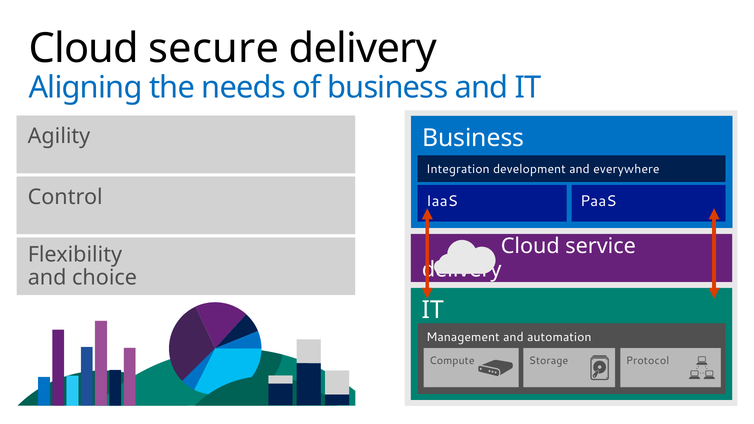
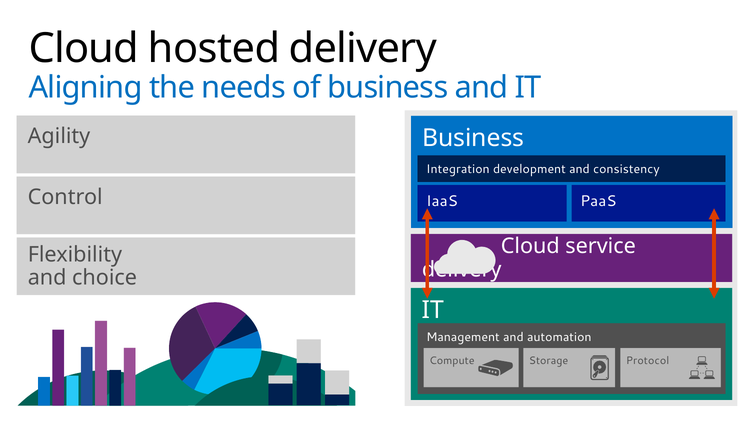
secure: secure -> hosted (214, 49)
everywhere: everywhere -> consistency (626, 169)
